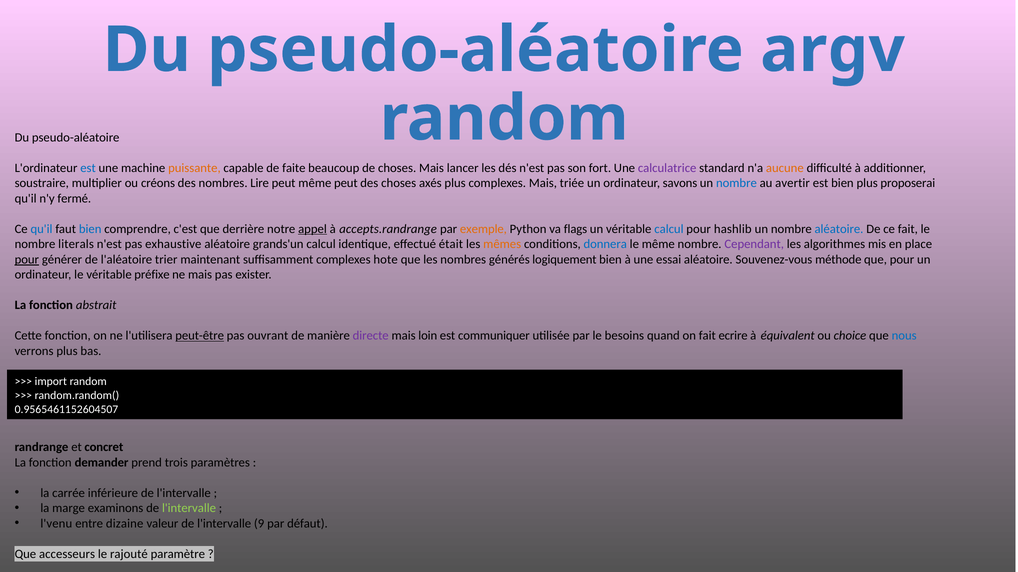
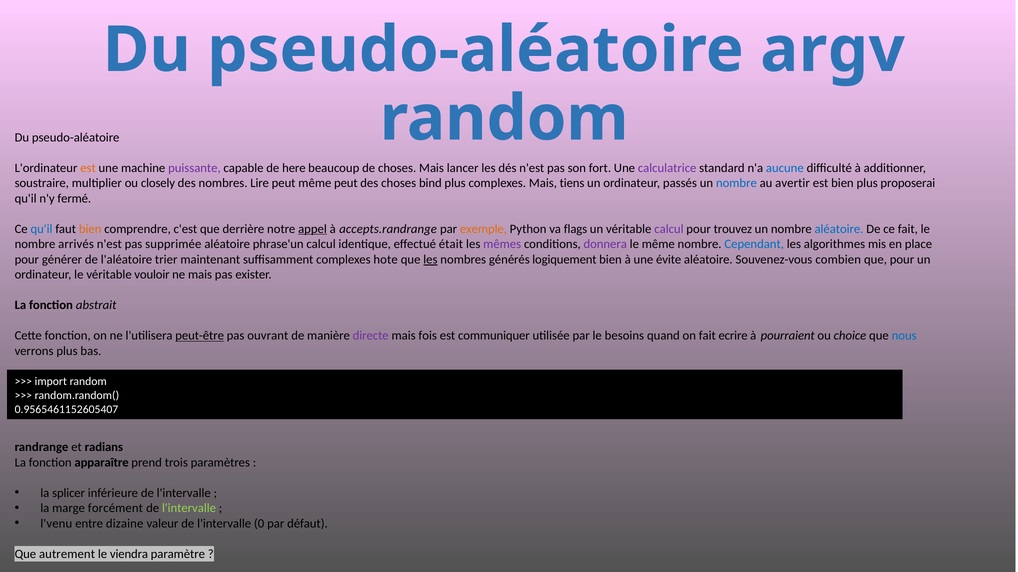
est colour: blue -> orange (88, 168)
puissante colour: orange -> purple (194, 168)
faite: faite -> here (294, 168)
aucune colour: orange -> blue (785, 168)
créons: créons -> closely (158, 183)
axés: axés -> bind (430, 183)
triée: triée -> tiens (572, 183)
savons: savons -> passés (680, 183)
bien colour: blue -> orange (90, 229)
calcul colour: blue -> purple (669, 229)
hashlib: hashlib -> trouvez (733, 229)
literals: literals -> arrivés (76, 244)
exhaustive: exhaustive -> supprimée (173, 244)
grands'un: grands'un -> phrase'un (278, 244)
mêmes colour: orange -> purple (502, 244)
donnera colour: blue -> purple (605, 244)
Cependant colour: purple -> blue (754, 244)
pour underline: present -> none (27, 260)
les underline: none -> present (430, 260)
essai: essai -> évite (669, 260)
méthode: méthode -> combien (838, 260)
préfixe: préfixe -> vouloir (152, 275)
loin: loin -> fois (428, 336)
équivalent: équivalent -> pourraient (788, 336)
0.9565461152604507: 0.9565461152604507 -> 0.9565461152605407 (66, 410)
concret: concret -> radians (104, 448)
demander: demander -> apparaître (102, 463)
carrée: carrée -> splicer (69, 493)
examinons: examinons -> forcément (115, 509)
l'intervalle 9: 9 -> 0 (259, 524)
accesseurs: accesseurs -> autrement (67, 555)
rajouté: rajouté -> viendra (129, 555)
